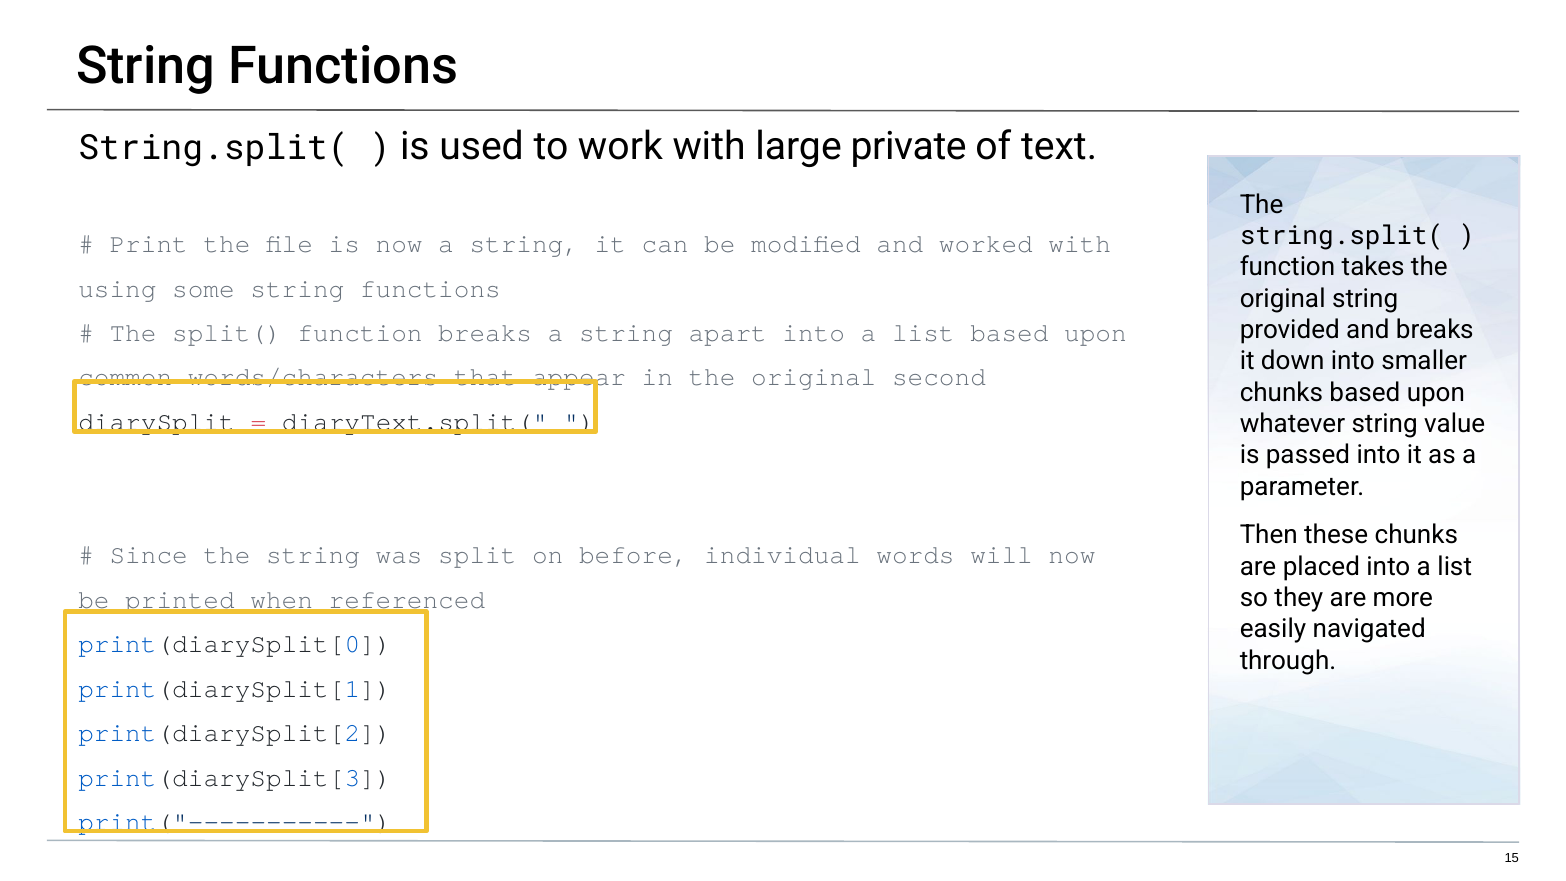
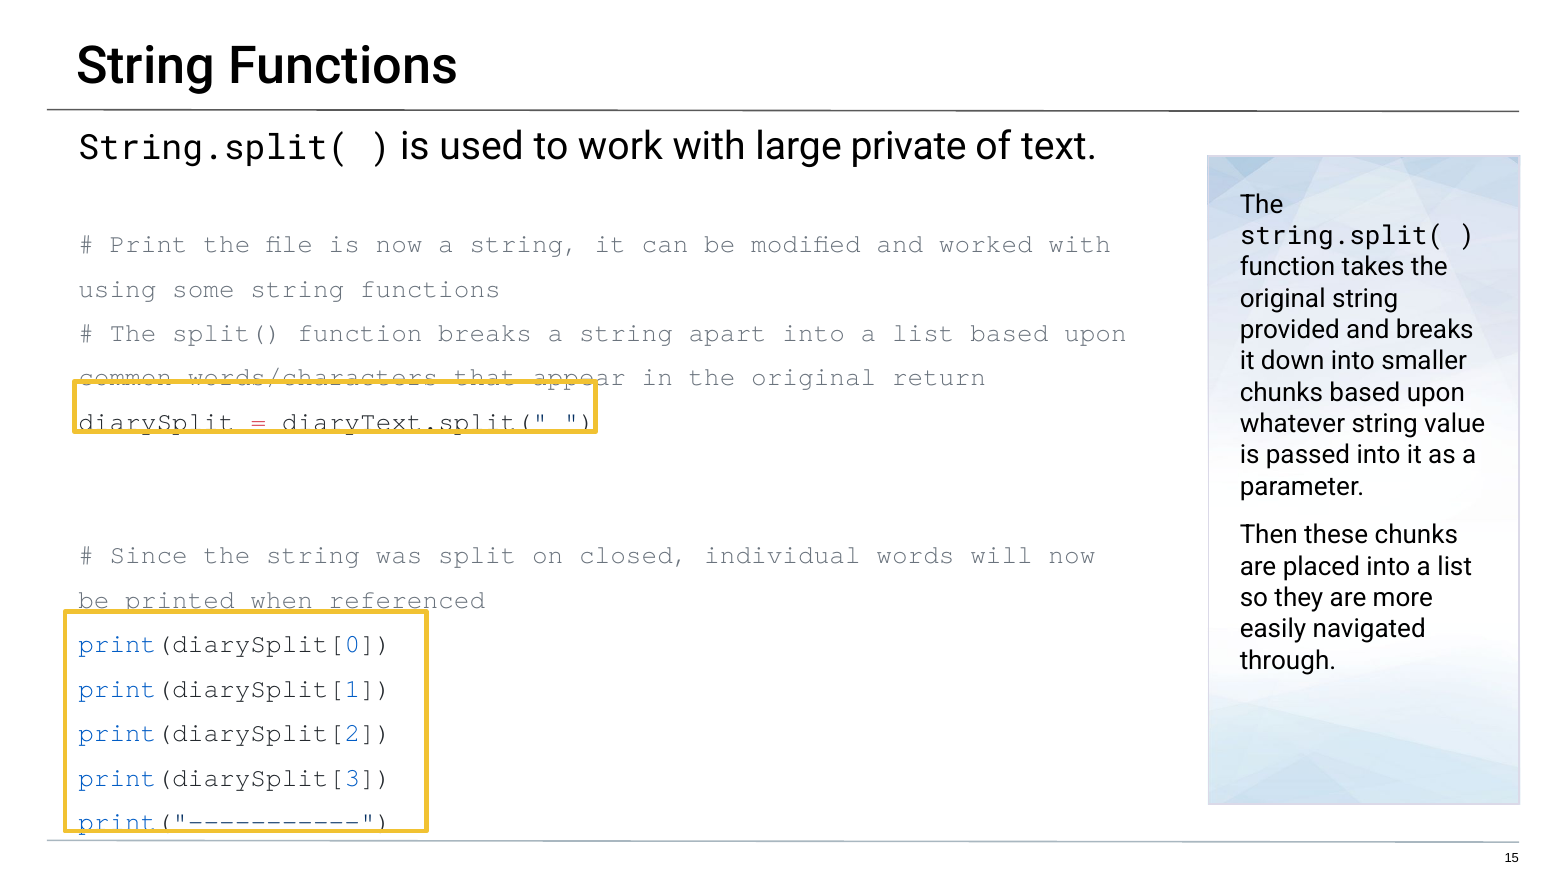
second: second -> return (939, 377)
before: before -> closed (634, 555)
